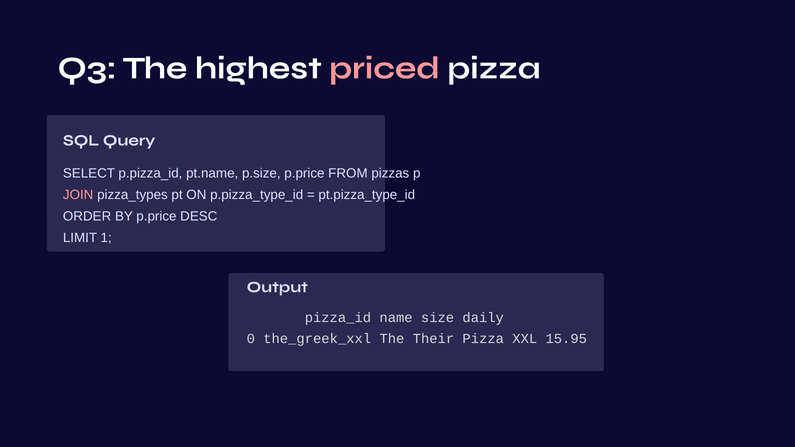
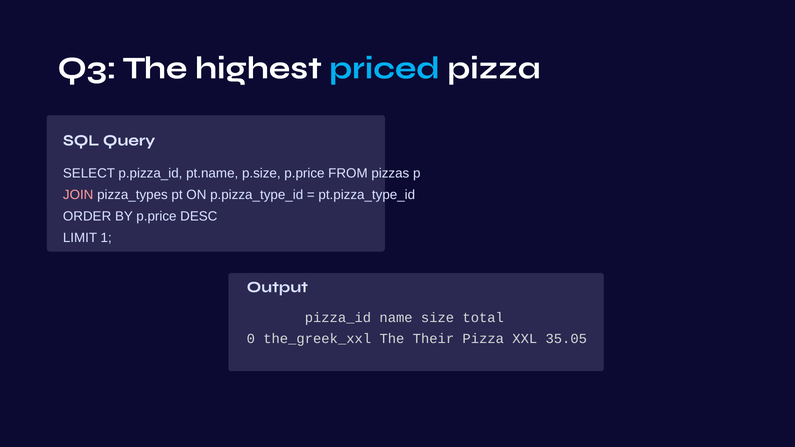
priced colour: pink -> light blue (385, 68)
daily: daily -> total (483, 318)
15.95: 15.95 -> 35.05 (566, 339)
